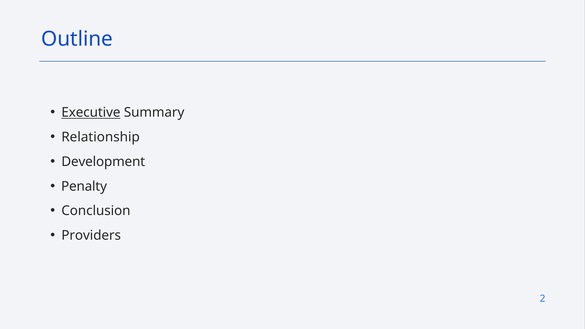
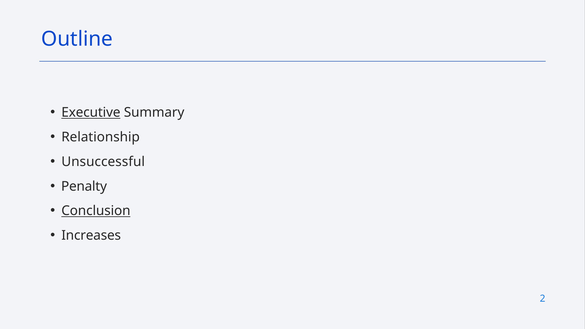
Development: Development -> Unsuccessful (103, 162)
Conclusion underline: none -> present (96, 211)
Providers: Providers -> Increases (91, 236)
